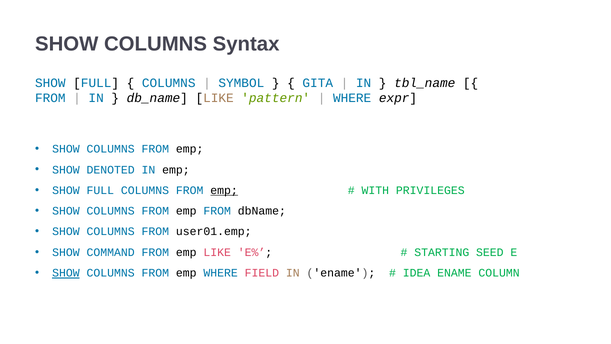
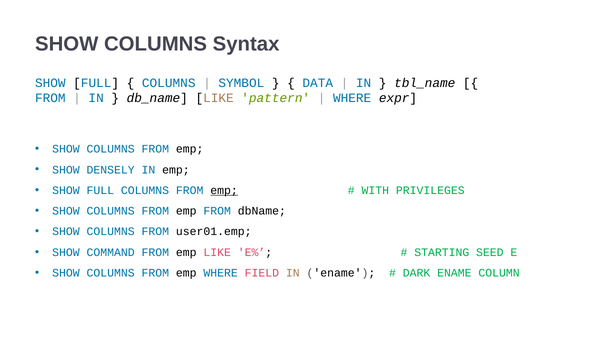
GITA: GITA -> DATA (318, 83)
DENOTED: DENOTED -> DENSELY (111, 170)
SHOW underline: present -> none (66, 273)
IDEA: IDEA -> DARK (417, 273)
